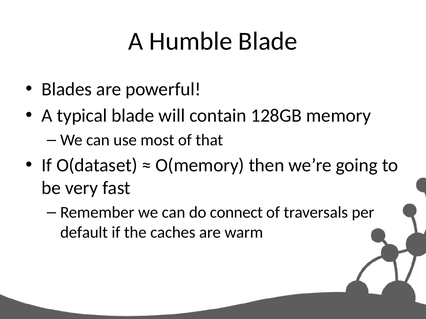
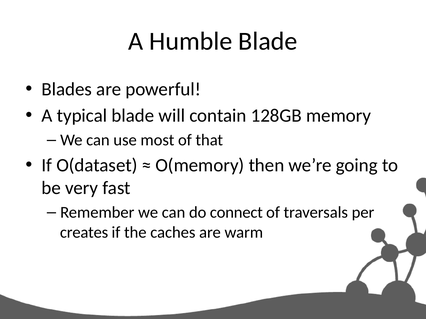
default: default -> creates (84, 233)
